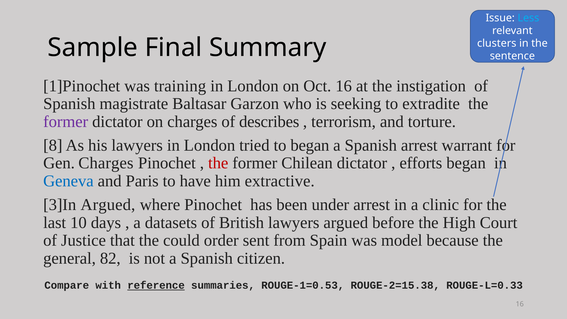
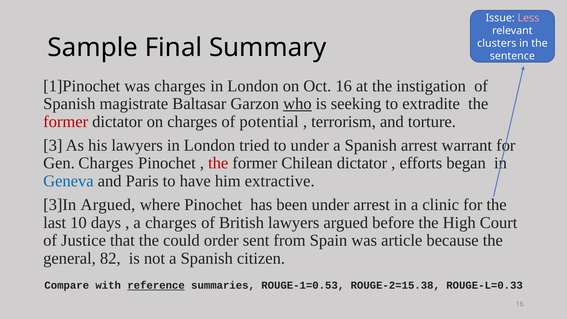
Less colour: light blue -> pink (528, 18)
was training: training -> charges (180, 86)
who underline: none -> present (297, 104)
former colour: purple -> red (66, 122)
describes: describes -> potential (269, 122)
8: 8 -> 3 (53, 145)
to began: began -> under (310, 145)
a datasets: datasets -> charges (171, 222)
model: model -> article (402, 240)
